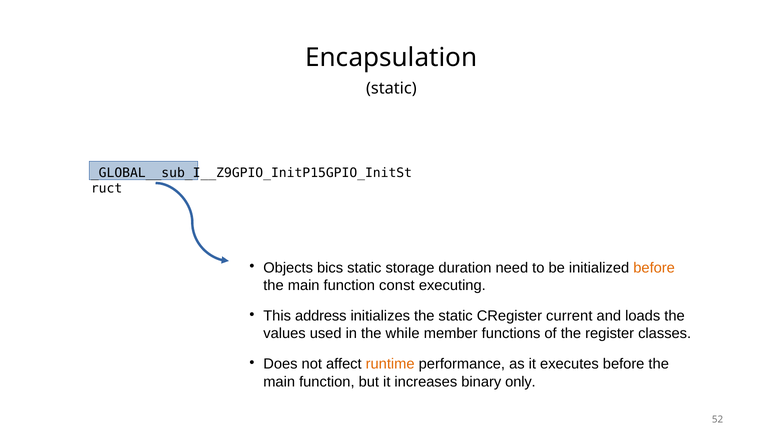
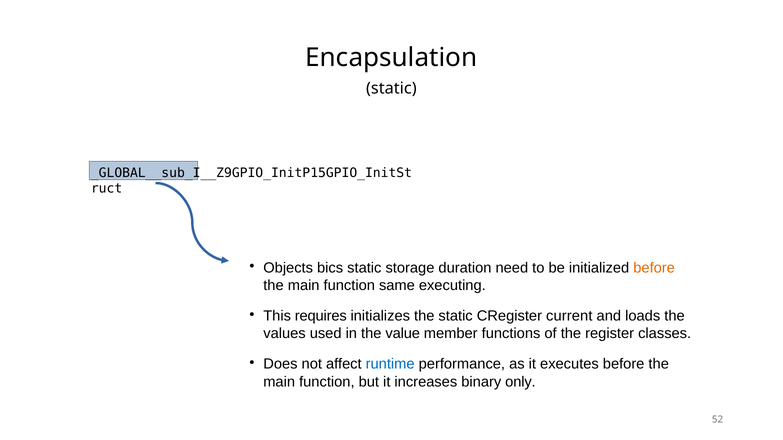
const: const -> same (397, 286)
address: address -> requires (321, 316)
while: while -> value (403, 334)
runtime colour: orange -> blue (390, 364)
